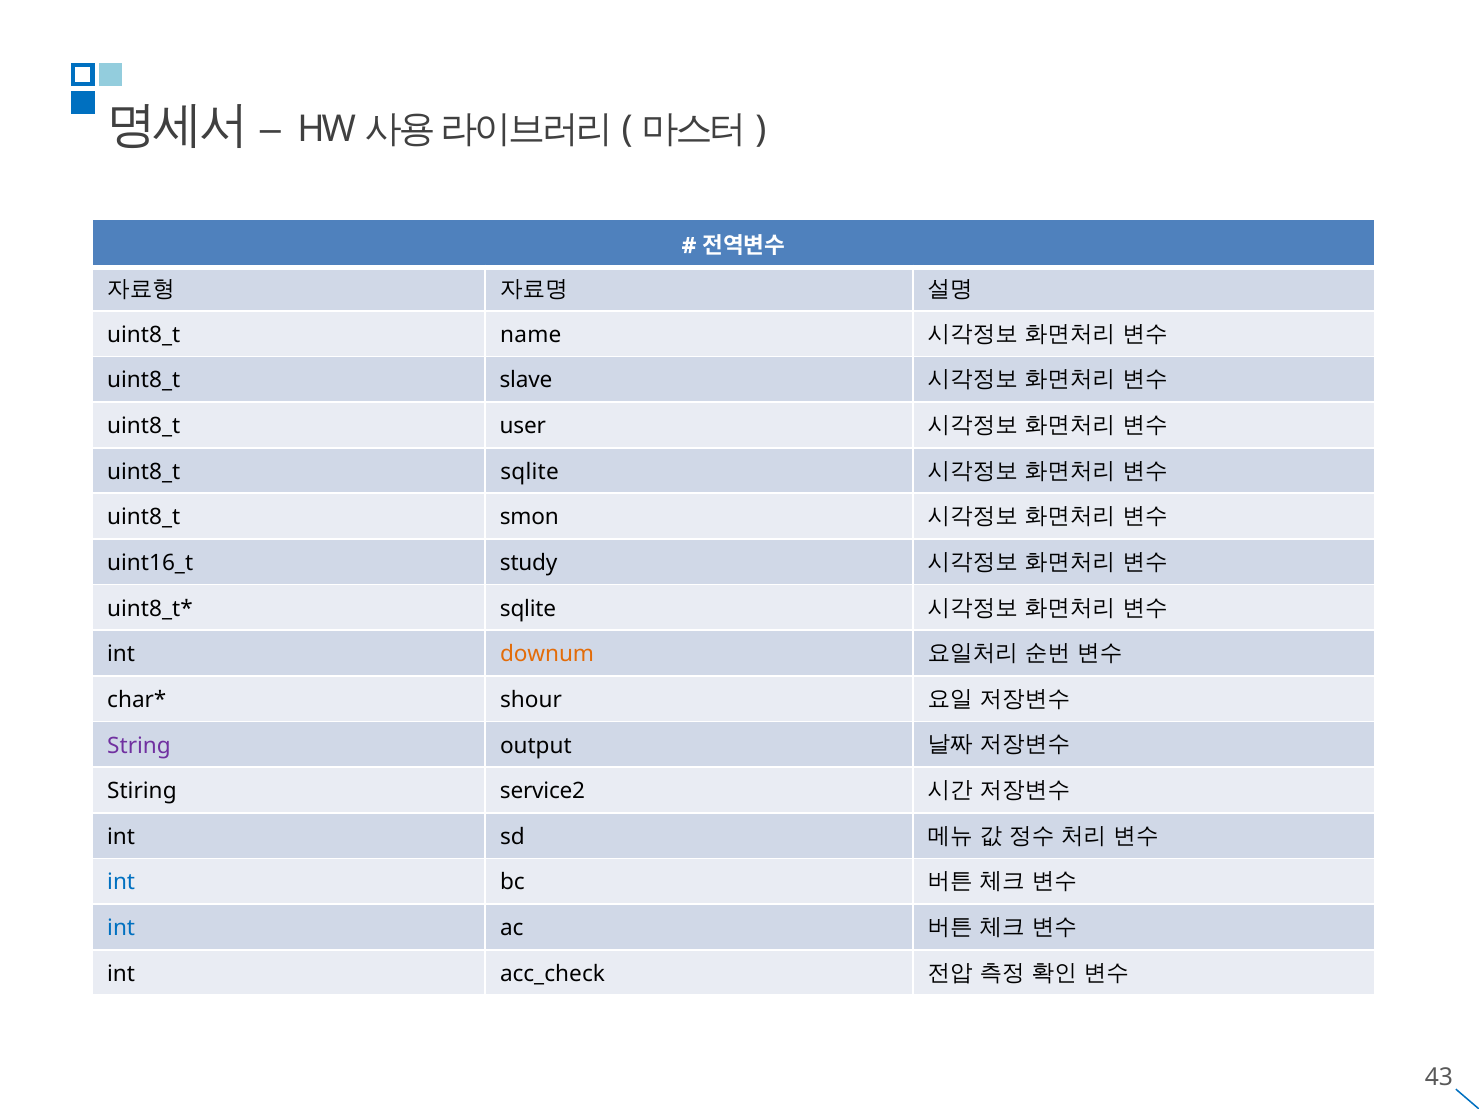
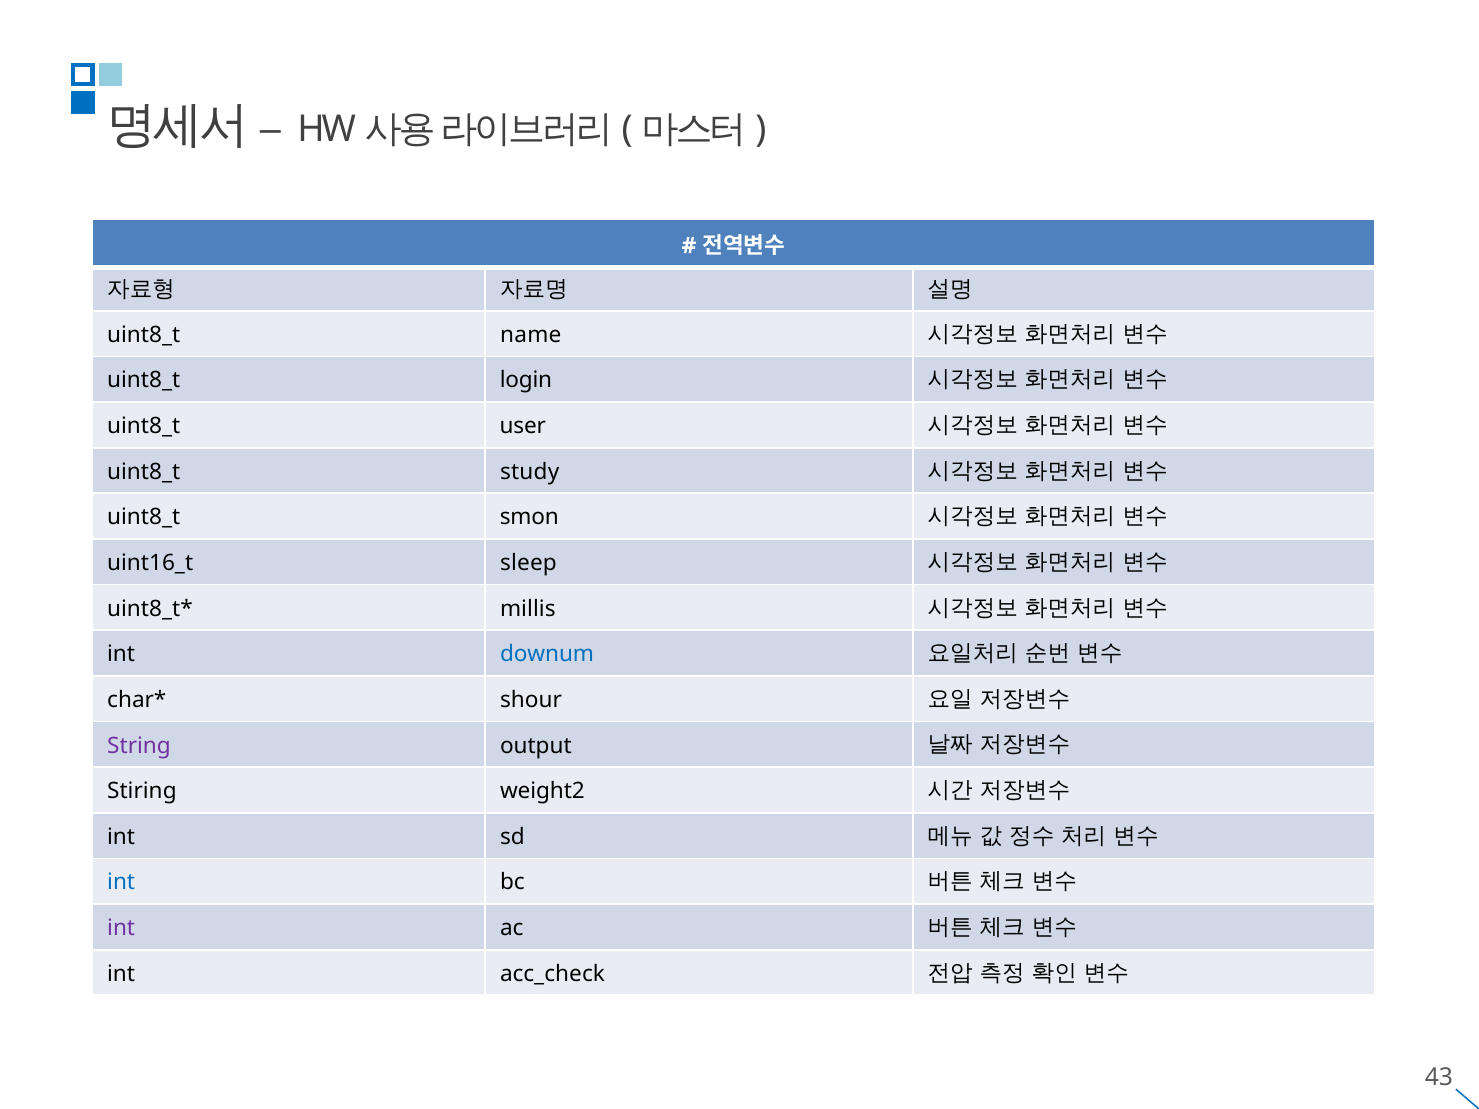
slave: slave -> login (526, 381)
sqlite: sqlite -> study (530, 472)
study: study -> sleep (528, 563)
sqlite: sqlite -> millis (528, 609)
downum colour: orange -> blue (547, 654)
service2: service2 -> weight2 (542, 791)
int colour: blue -> purple (121, 928)
